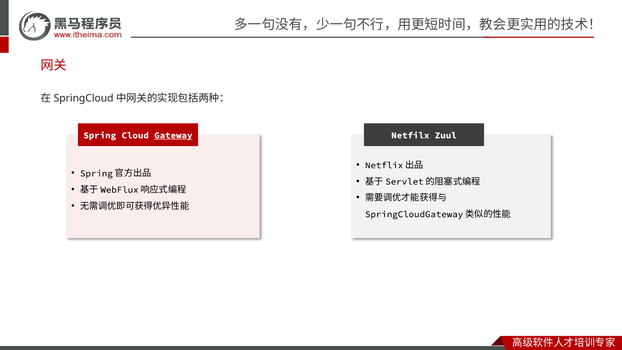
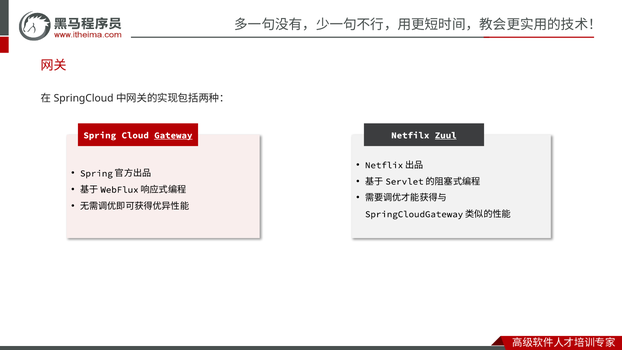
Zuul underline: none -> present (446, 135)
